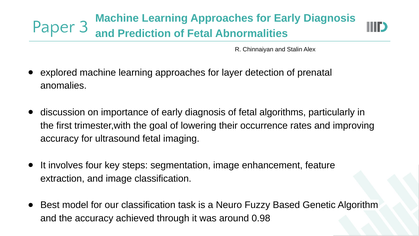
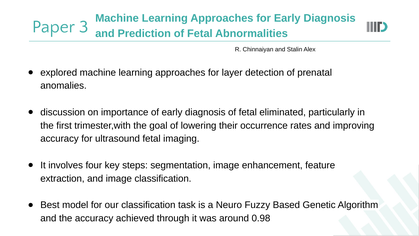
algorithms: algorithms -> eliminated (283, 112)
